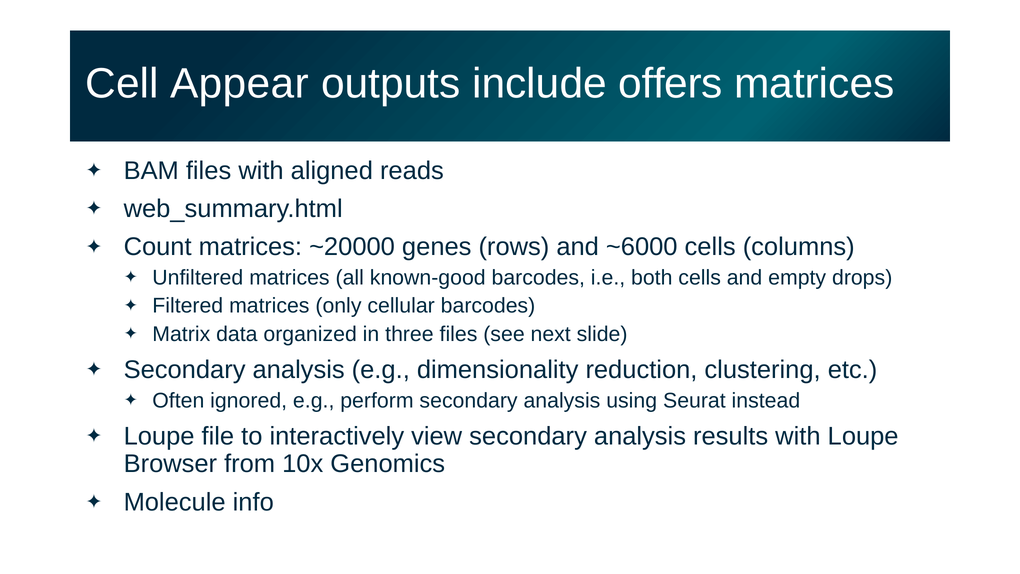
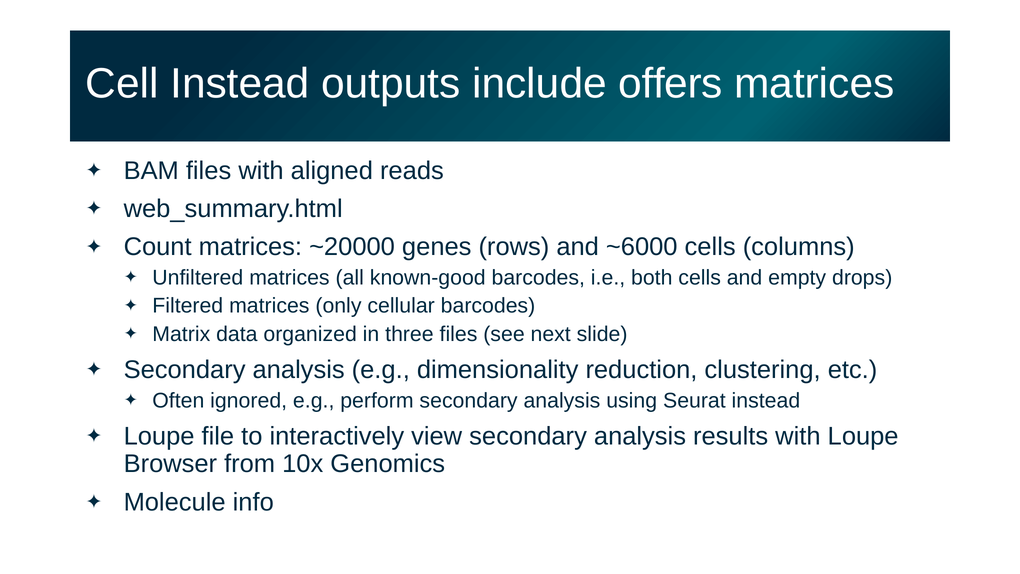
Cell Appear: Appear -> Instead (240, 84)
